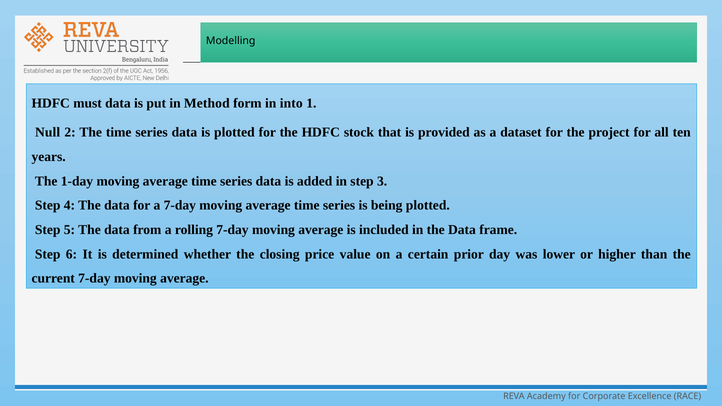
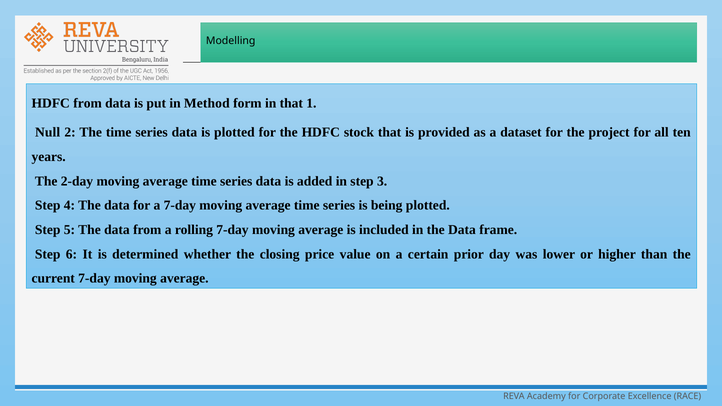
HDFC must: must -> from (88, 104)
in into: into -> that (291, 104)
1-day: 1-day -> 2-day (77, 181)
